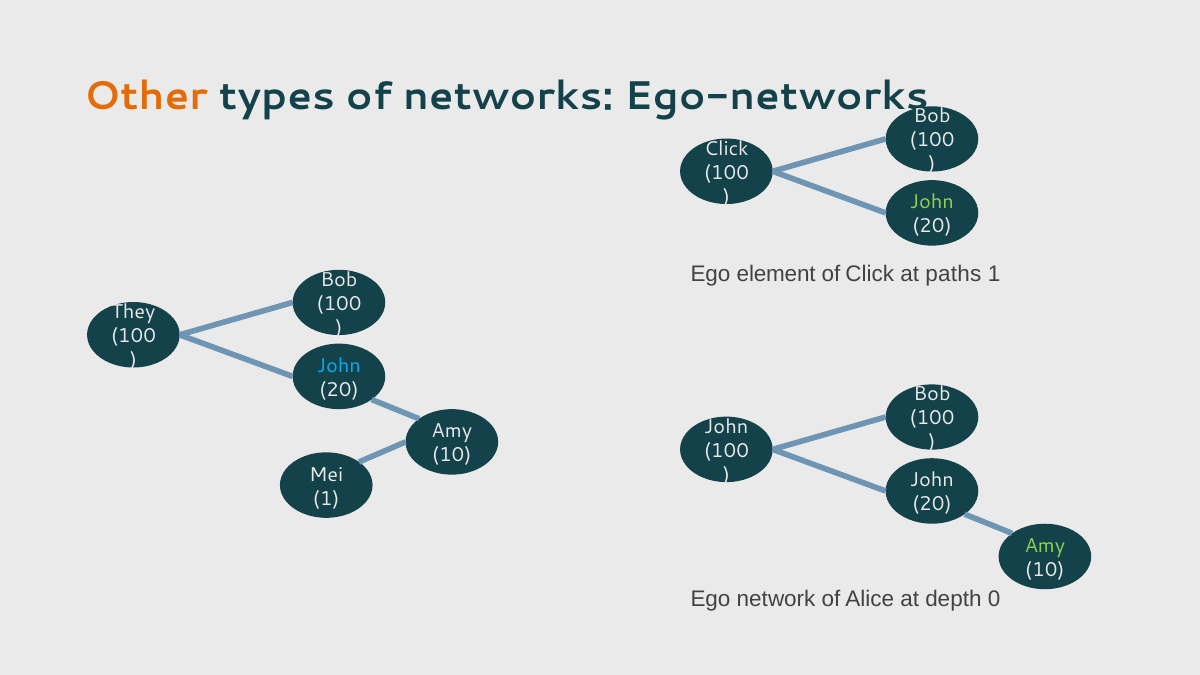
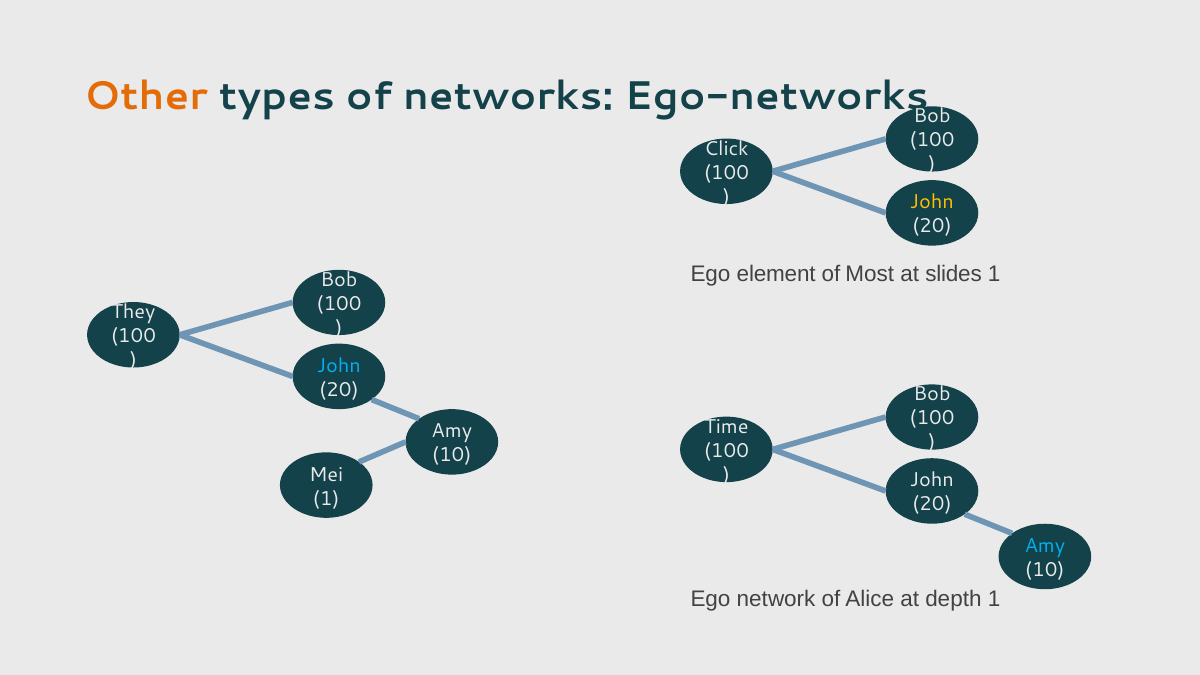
John colour: light green -> yellow (932, 202)
of Click: Click -> Most (870, 274)
paths: paths -> slides (954, 274)
John: John -> Time (726, 427)
Amy colour: light green -> light blue (1045, 546)
depth 0: 0 -> 1 (994, 599)
